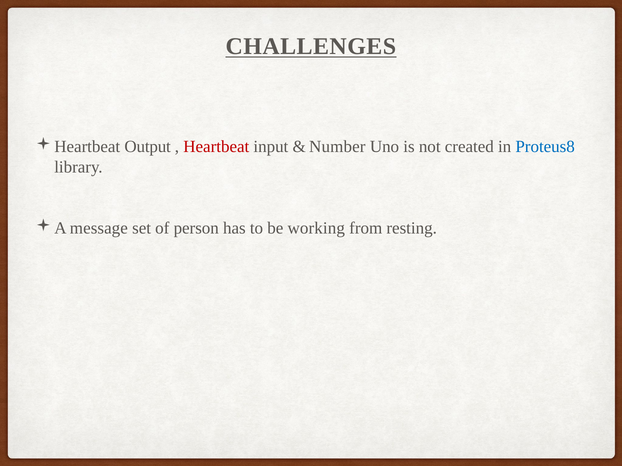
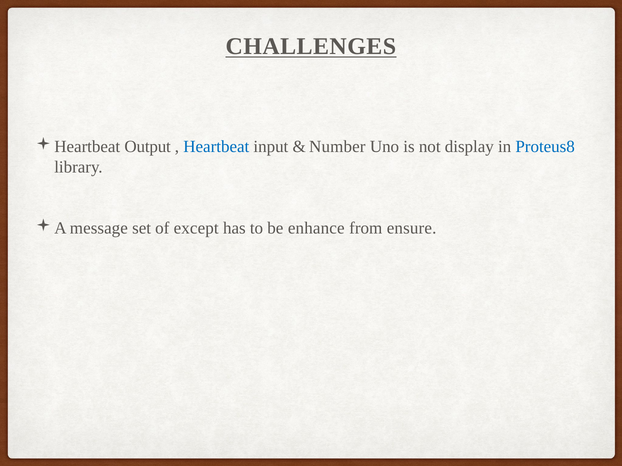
Heartbeat colour: red -> blue (216, 147)
created: created -> display (469, 147)
person: person -> except (196, 229)
working: working -> enhance (316, 229)
resting: resting -> ensure (412, 229)
